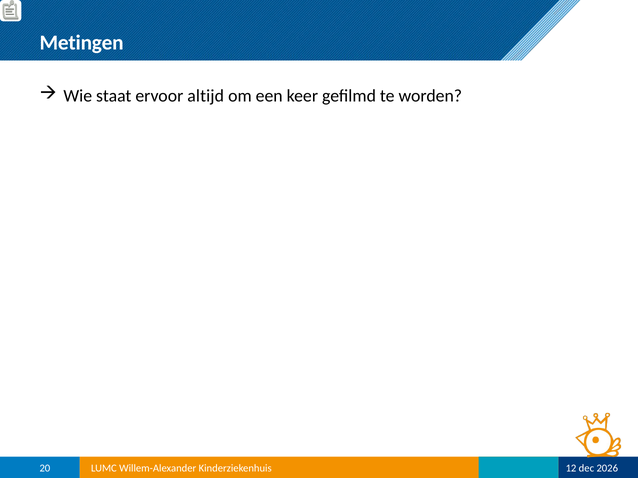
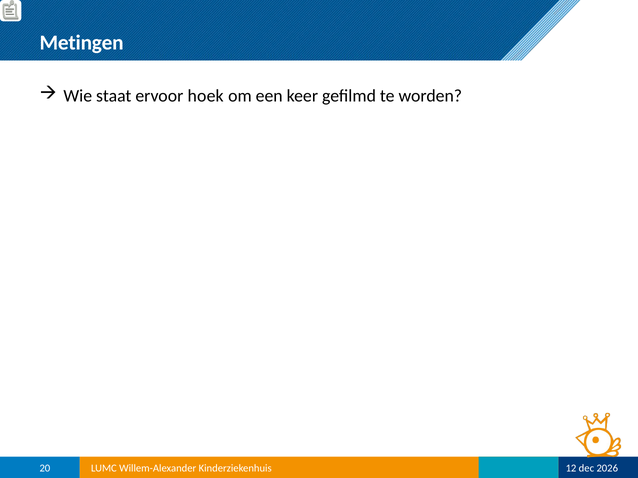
altijd: altijd -> hoek (206, 96)
